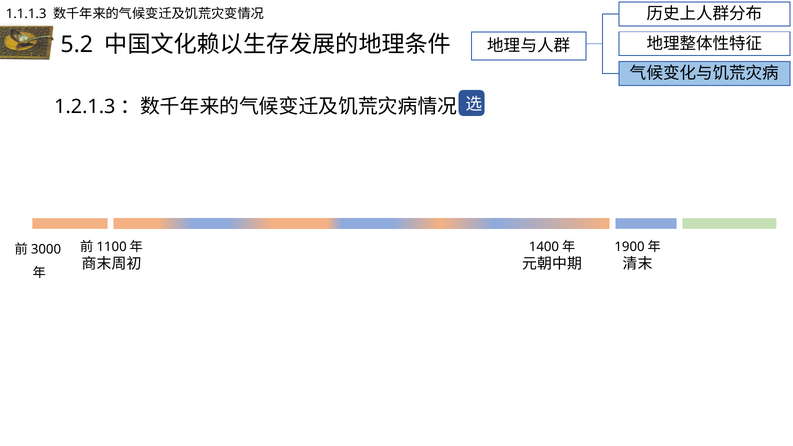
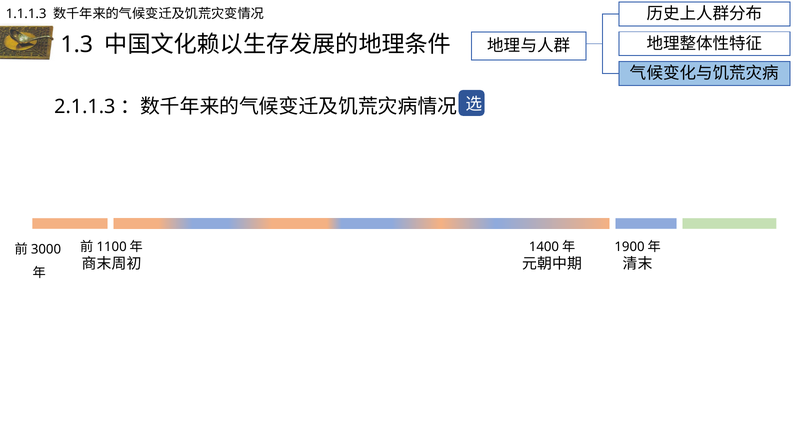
5.2: 5.2 -> 1.3 (77, 45)
1.2.1.3: 1.2.1.3 -> 2.1.1.3 (85, 107)
